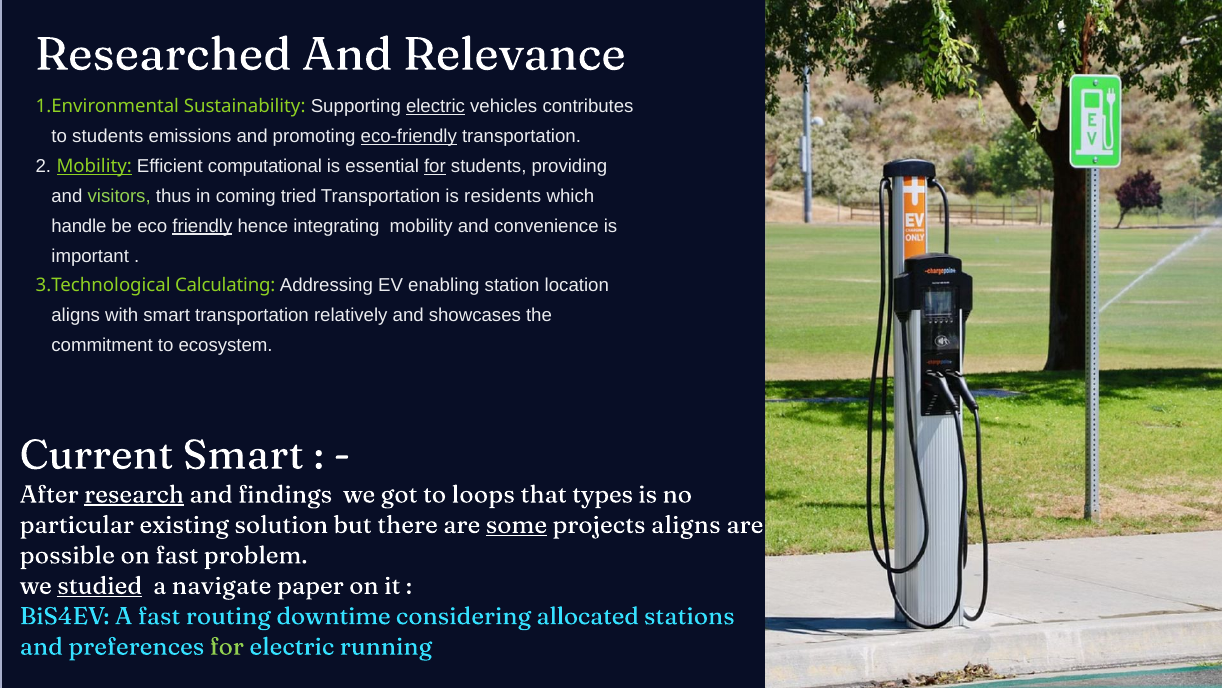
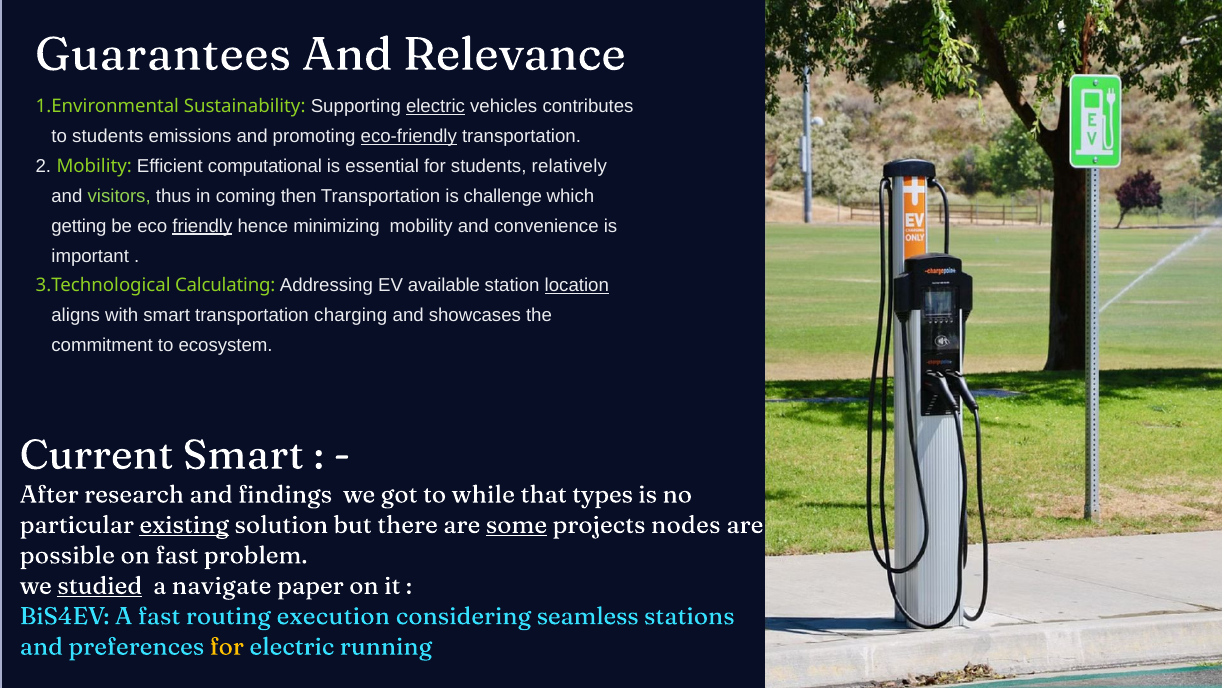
Researched: Researched -> Guarantees (163, 54)
Mobility underline: present -> none (94, 166)
for underline: present -> none (435, 166)
providing: providing -> relatively (569, 166)
tried: tried -> then (299, 196)
residents: residents -> challenge (503, 196)
handle: handle -> getting (79, 226)
integrating: integrating -> minimizing (337, 226)
enabling: enabling -> available (444, 285)
location underline: none -> present (577, 285)
relatively: relatively -> charging (351, 315)
research underline: present -> none (134, 494)
loops: loops -> while (483, 494)
existing underline: none -> present (184, 524)
projects aligns: aligns -> nodes (686, 524)
downtime: downtime -> execution (333, 616)
allocated: allocated -> seamless (588, 616)
for colour: light green -> yellow (227, 646)
